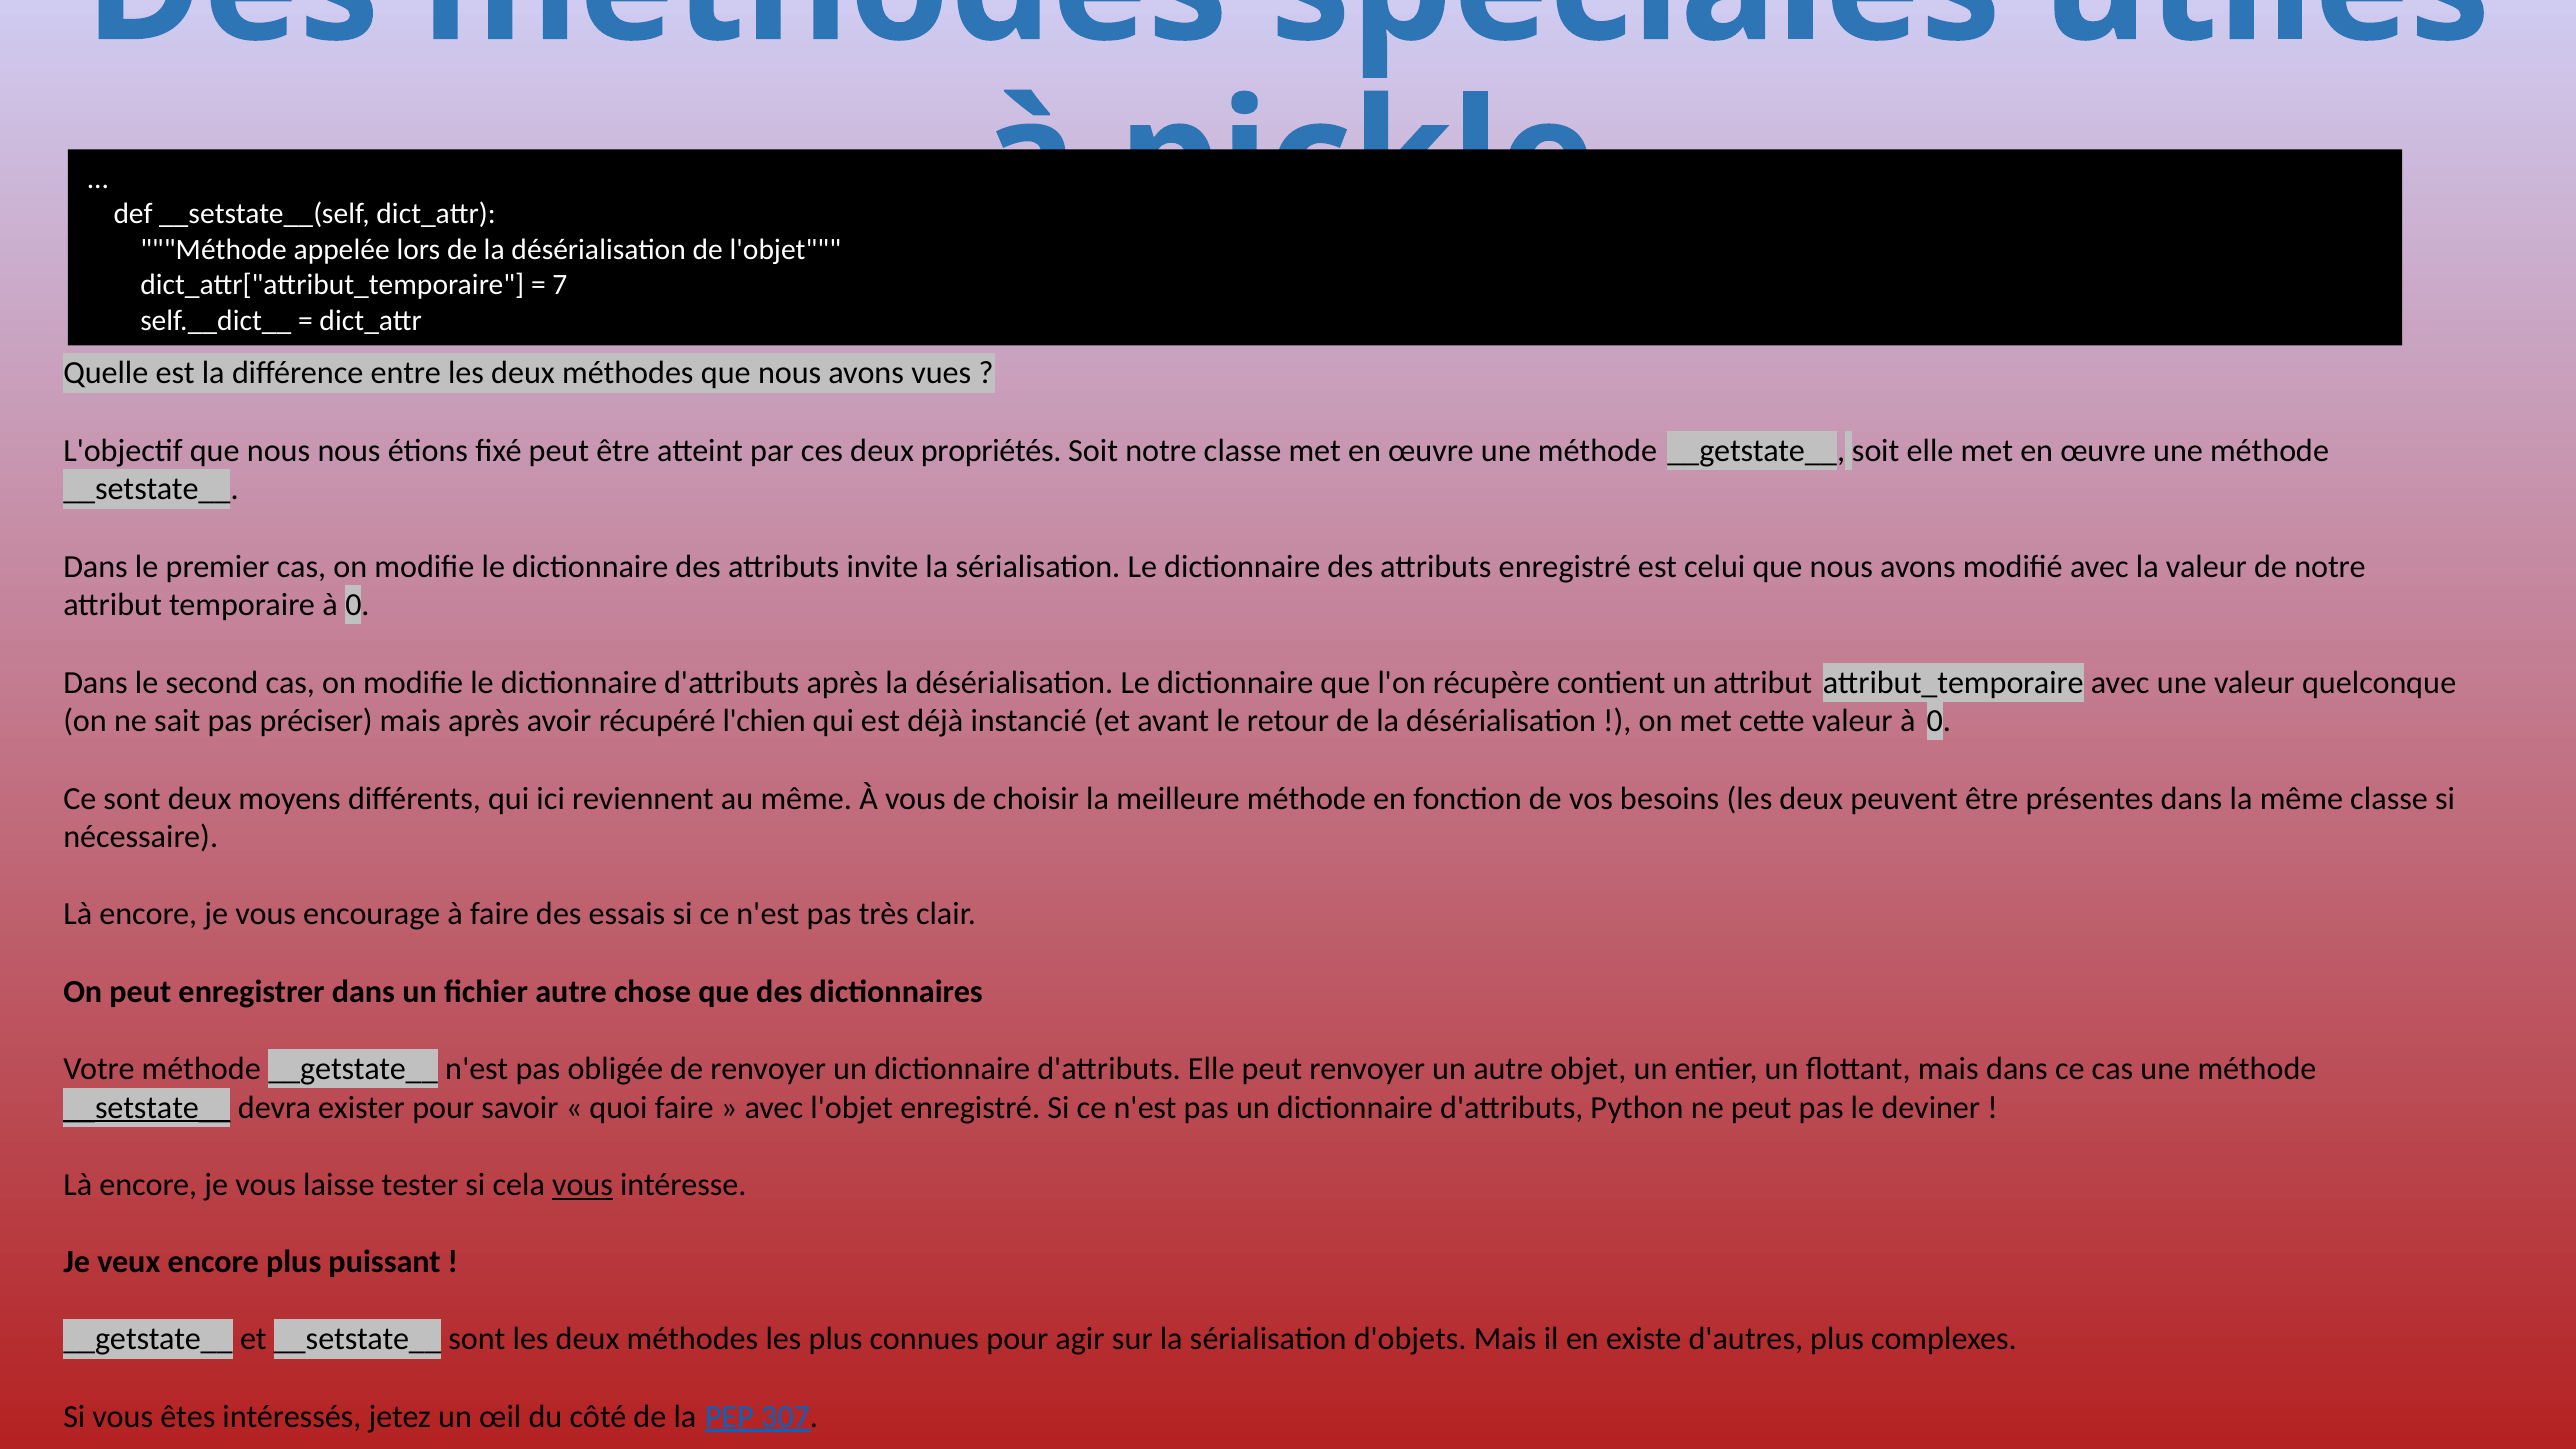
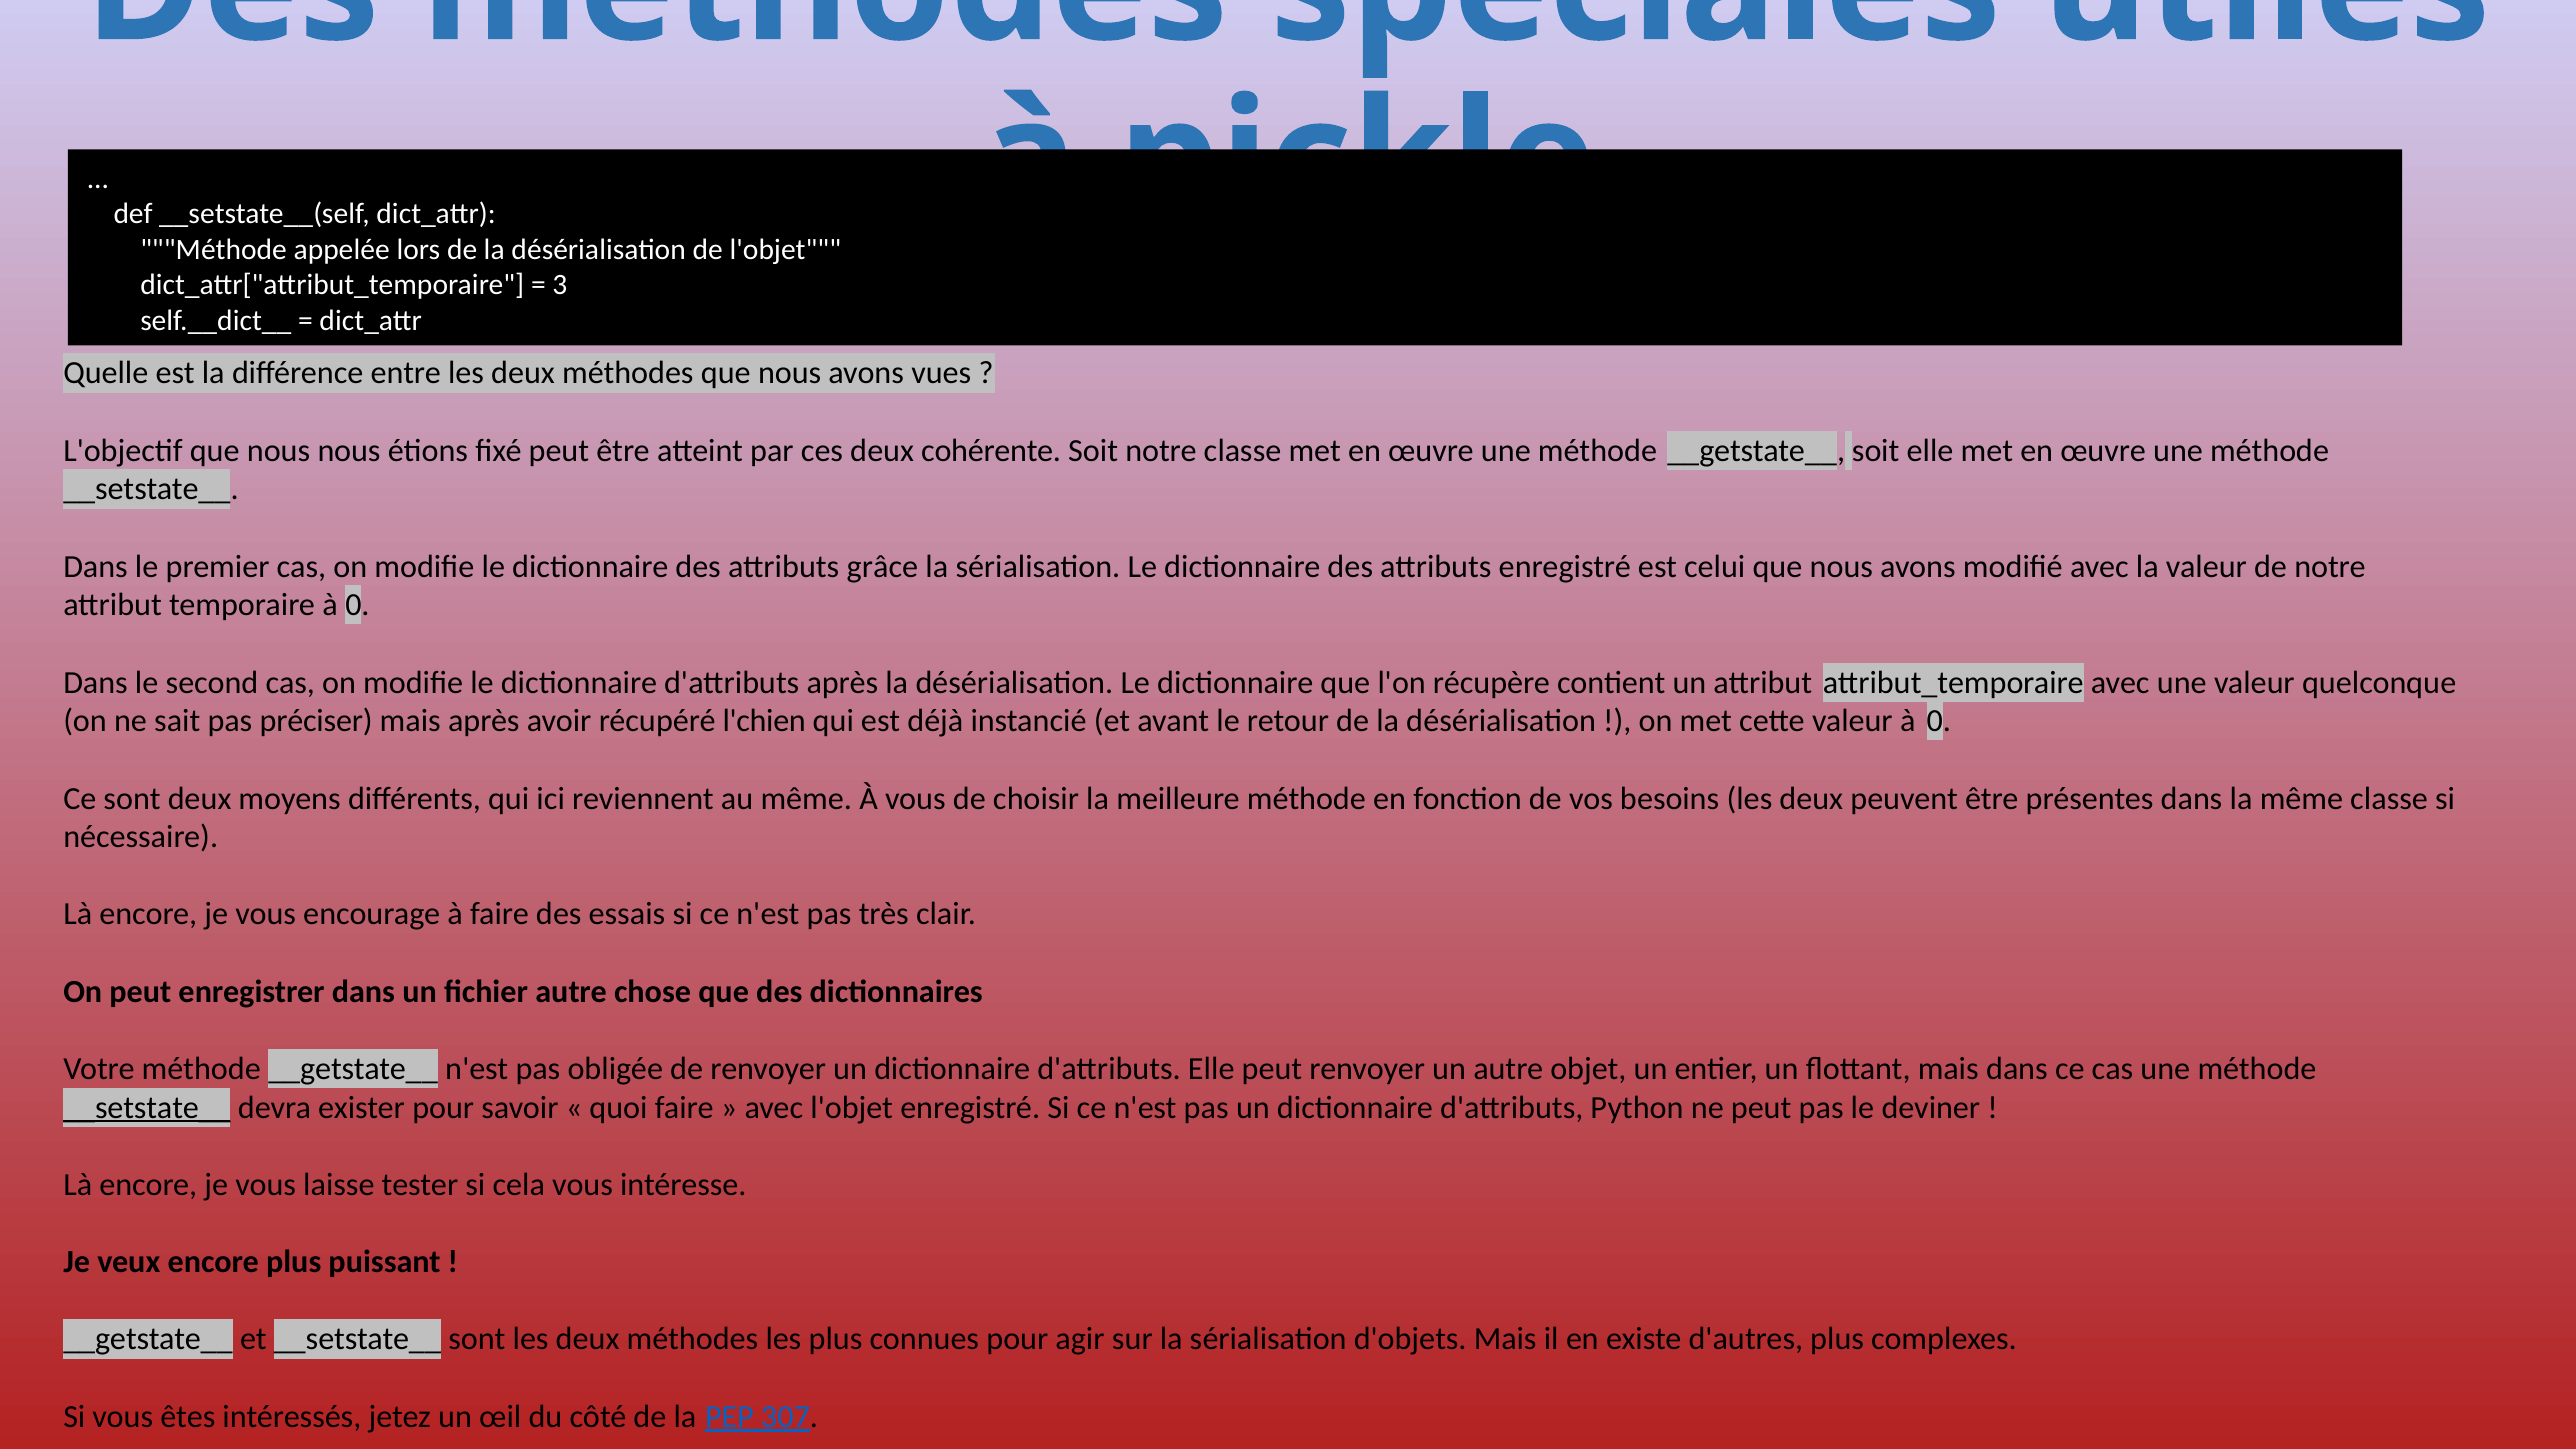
7: 7 -> 3 (560, 285)
propriétés: propriétés -> cohérente (991, 451)
invite: invite -> grâce (882, 567)
vous underline: present -> none (582, 1185)
